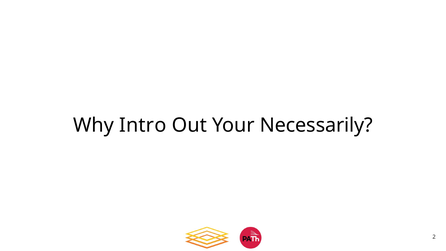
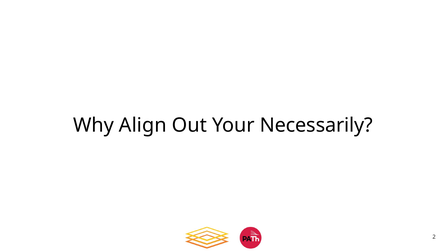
Intro: Intro -> Align (143, 125)
